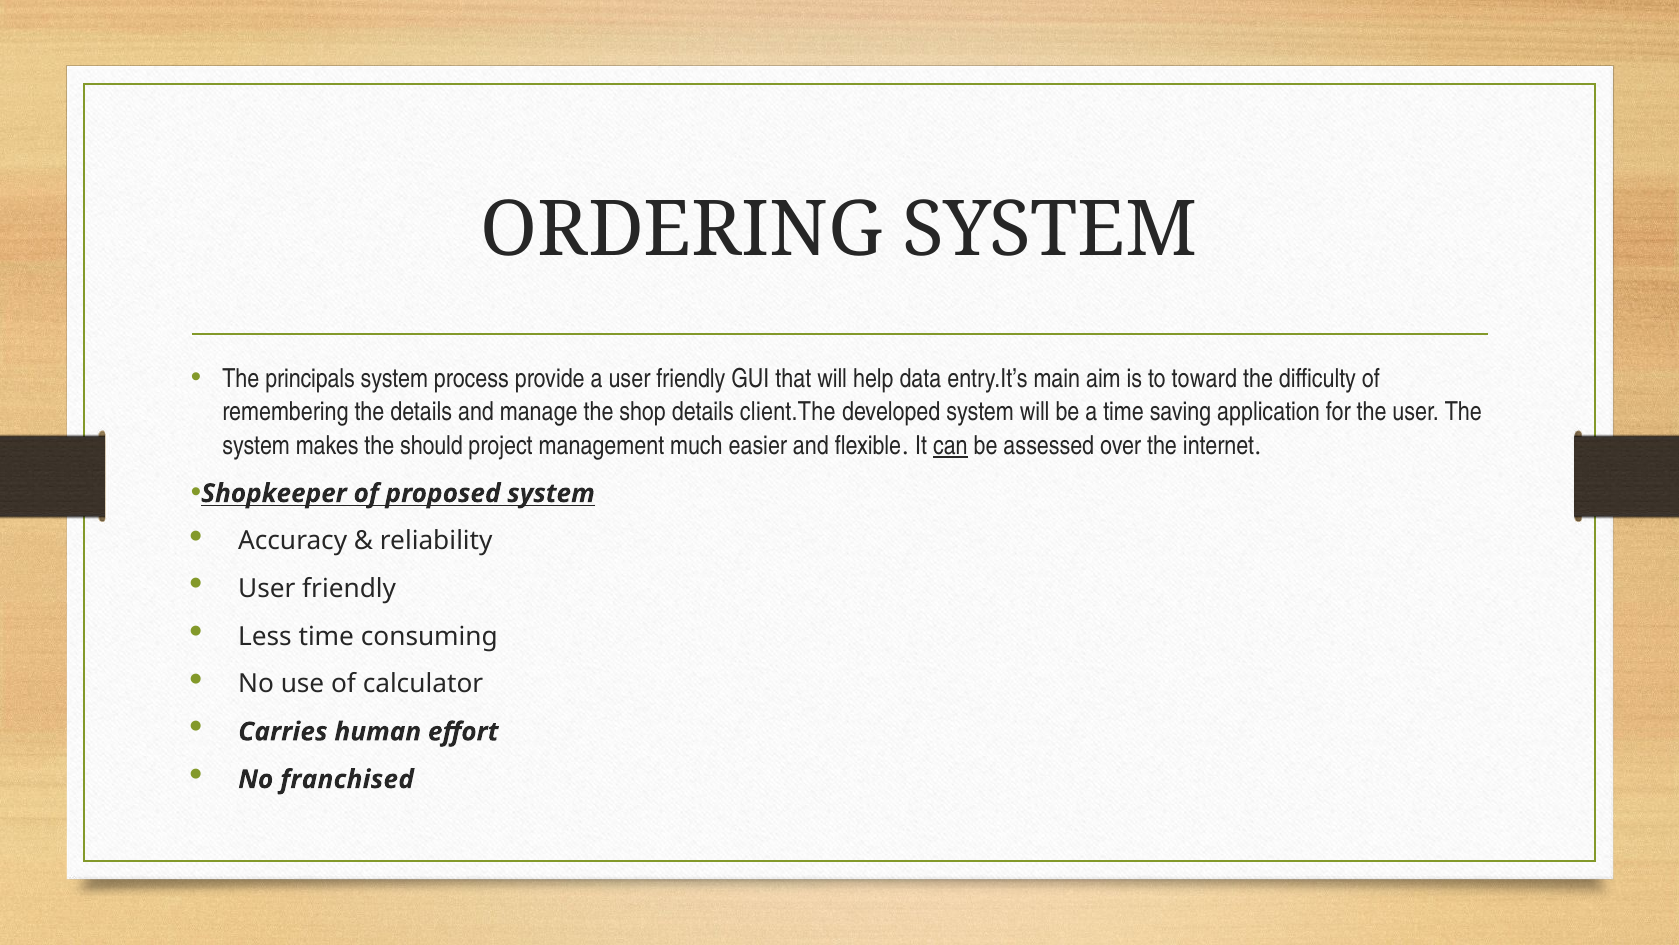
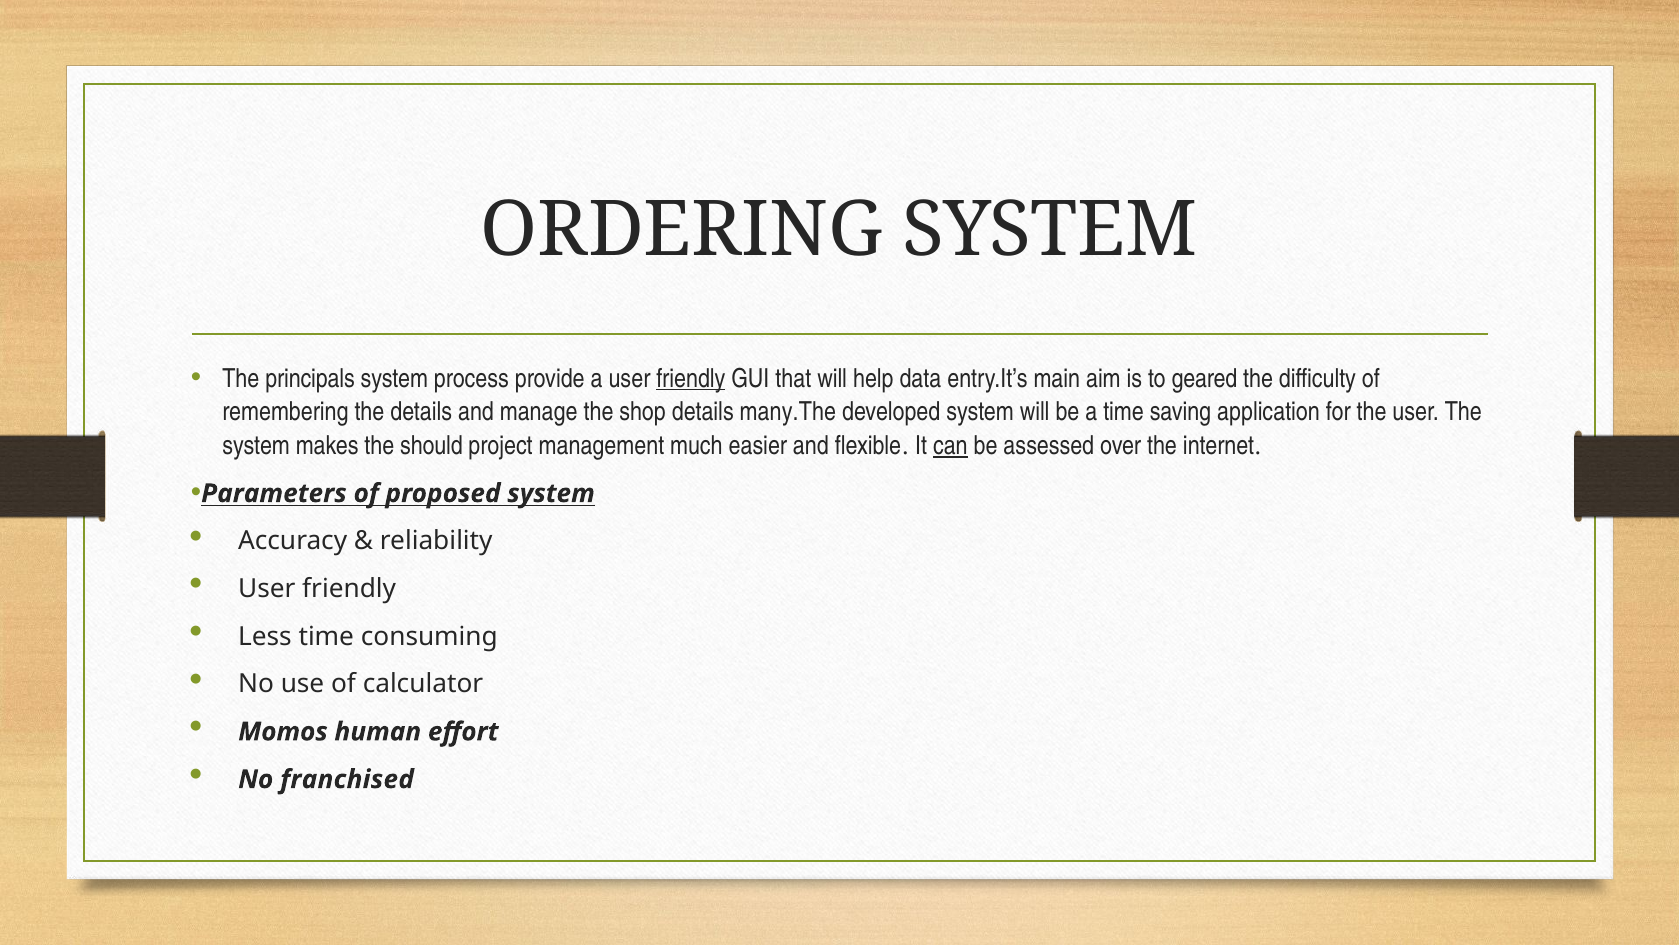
friendly underline: none -> present (691, 378)
toward: toward -> geared (1204, 378)
client.The: client.The -> many.The (788, 412)
Shopkeeper: Shopkeeper -> Parameters (274, 493)
Carries: Carries -> Momos (283, 731)
